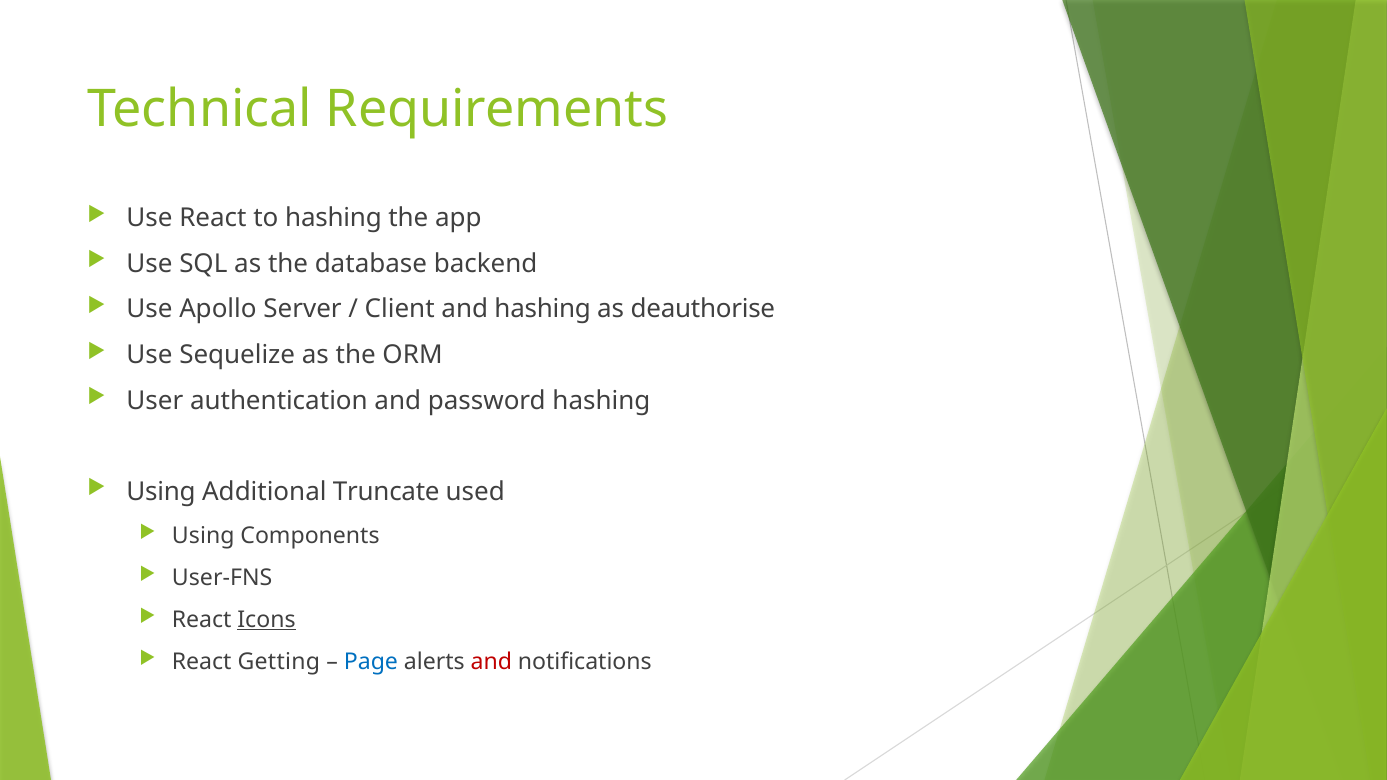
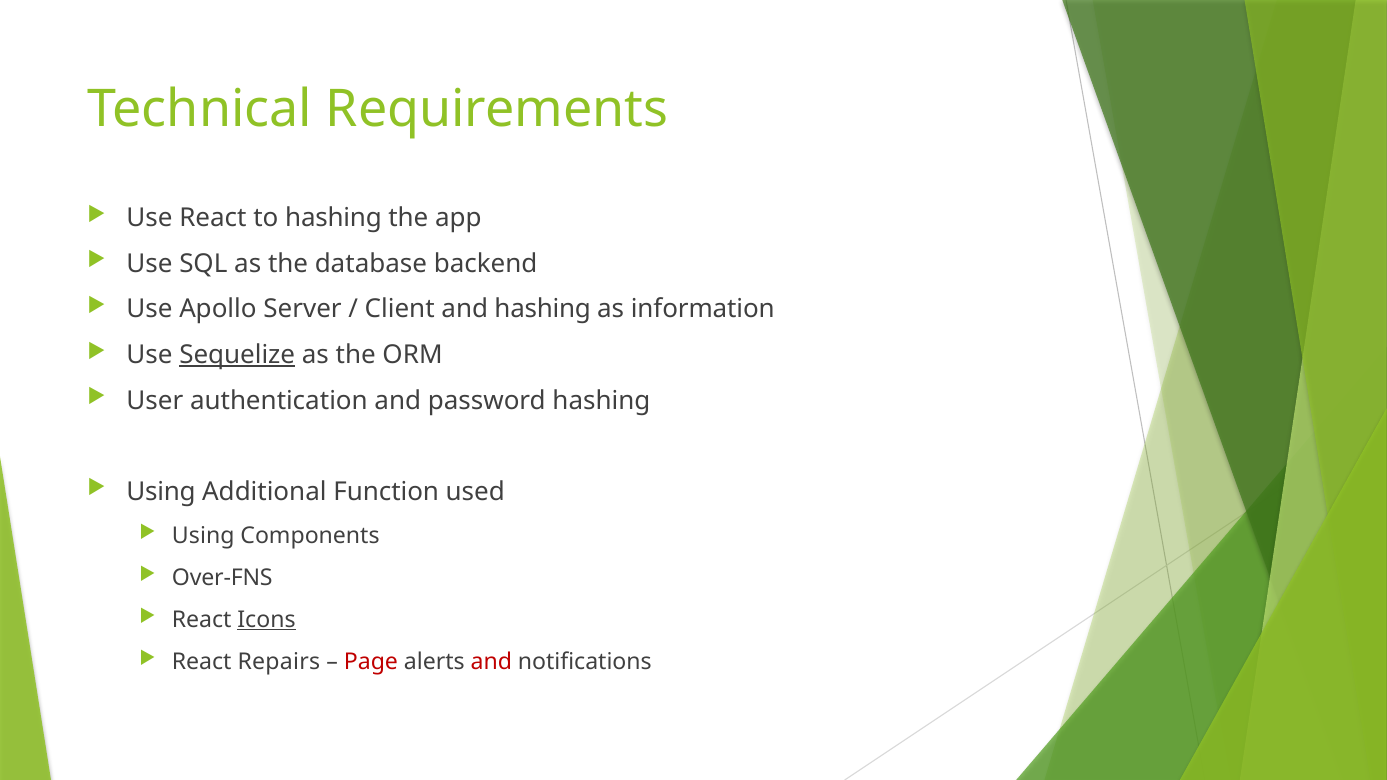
deauthorise: deauthorise -> information (703, 309)
Sequelize underline: none -> present (237, 355)
Truncate: Truncate -> Function (386, 492)
User-FNS: User-FNS -> Over-FNS (222, 578)
Getting: Getting -> Repairs (279, 662)
Page colour: blue -> red (371, 662)
